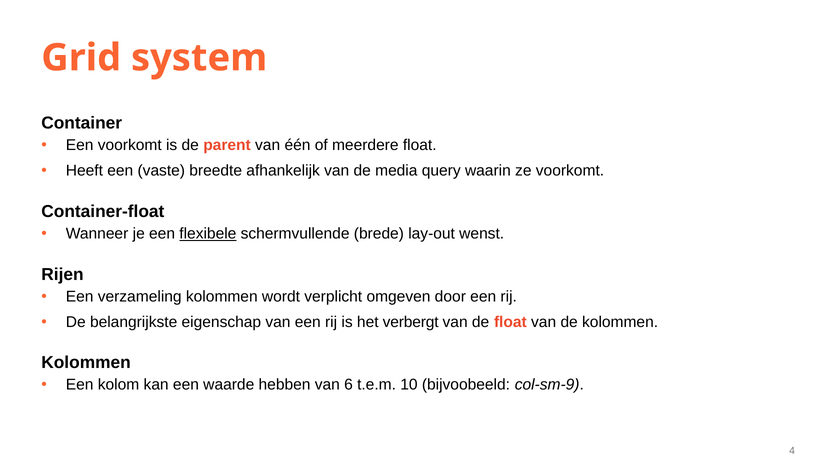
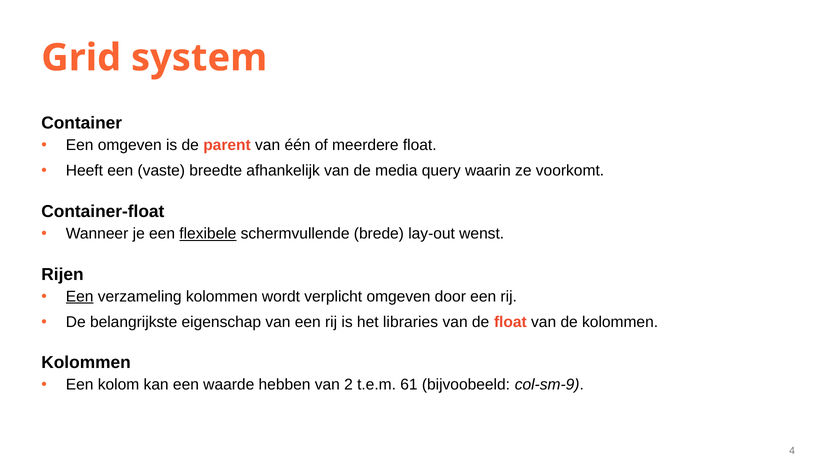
Een voorkomt: voorkomt -> omgeven (130, 145)
Een underline: none -> present (80, 296)
verbergt: verbergt -> libraries (411, 322)
6: 6 -> 2 (349, 385)
10: 10 -> 61 (409, 385)
